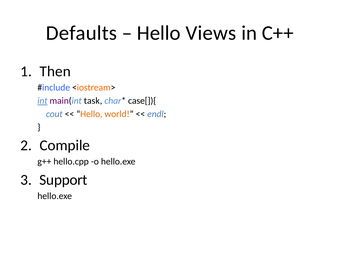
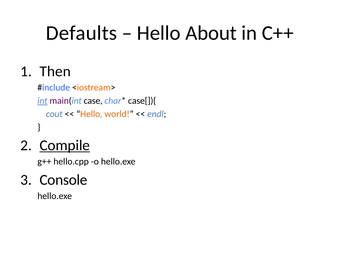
Views: Views -> About (211, 33)
task: task -> case (93, 101)
Compile underline: none -> present (65, 145)
Support: Support -> Console (63, 180)
